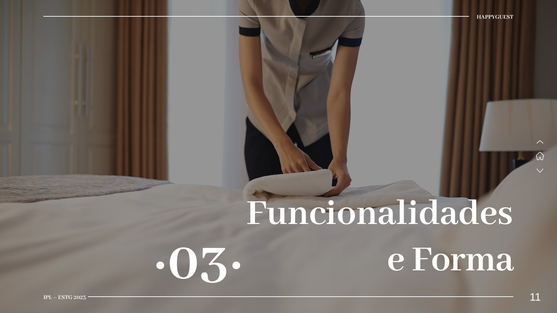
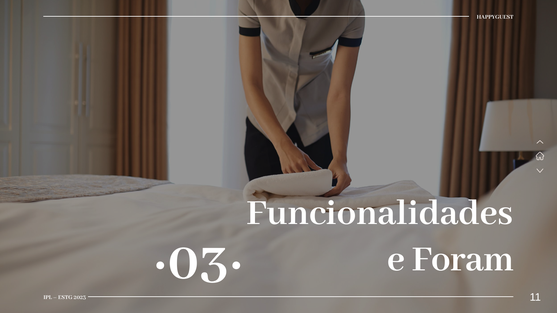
Forma: Forma -> Foram (463, 258)
